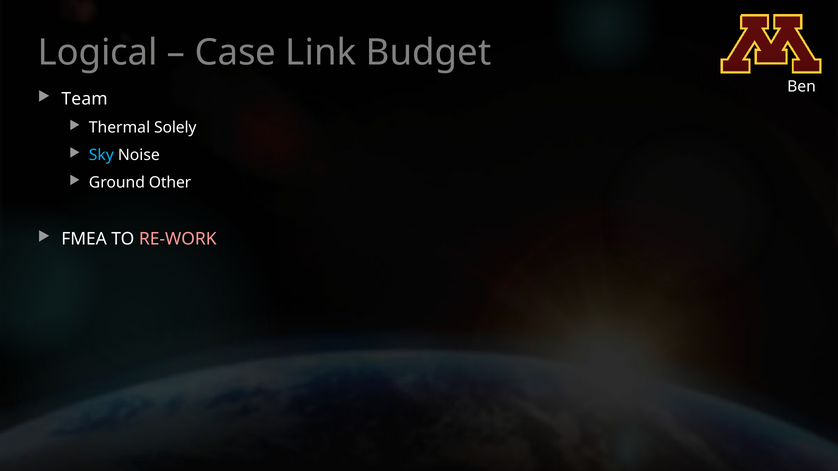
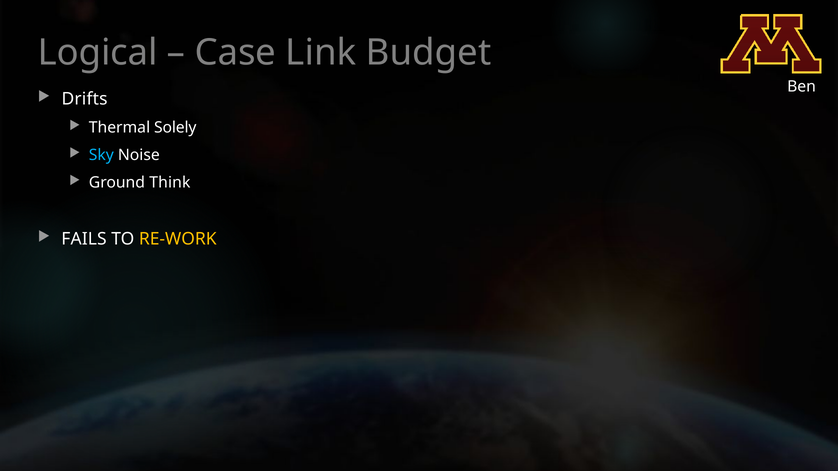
Team: Team -> Drifts (85, 99)
Other: Other -> Think (170, 183)
FMEA: FMEA -> FAILS (84, 239)
RE-WORK colour: pink -> yellow (178, 239)
